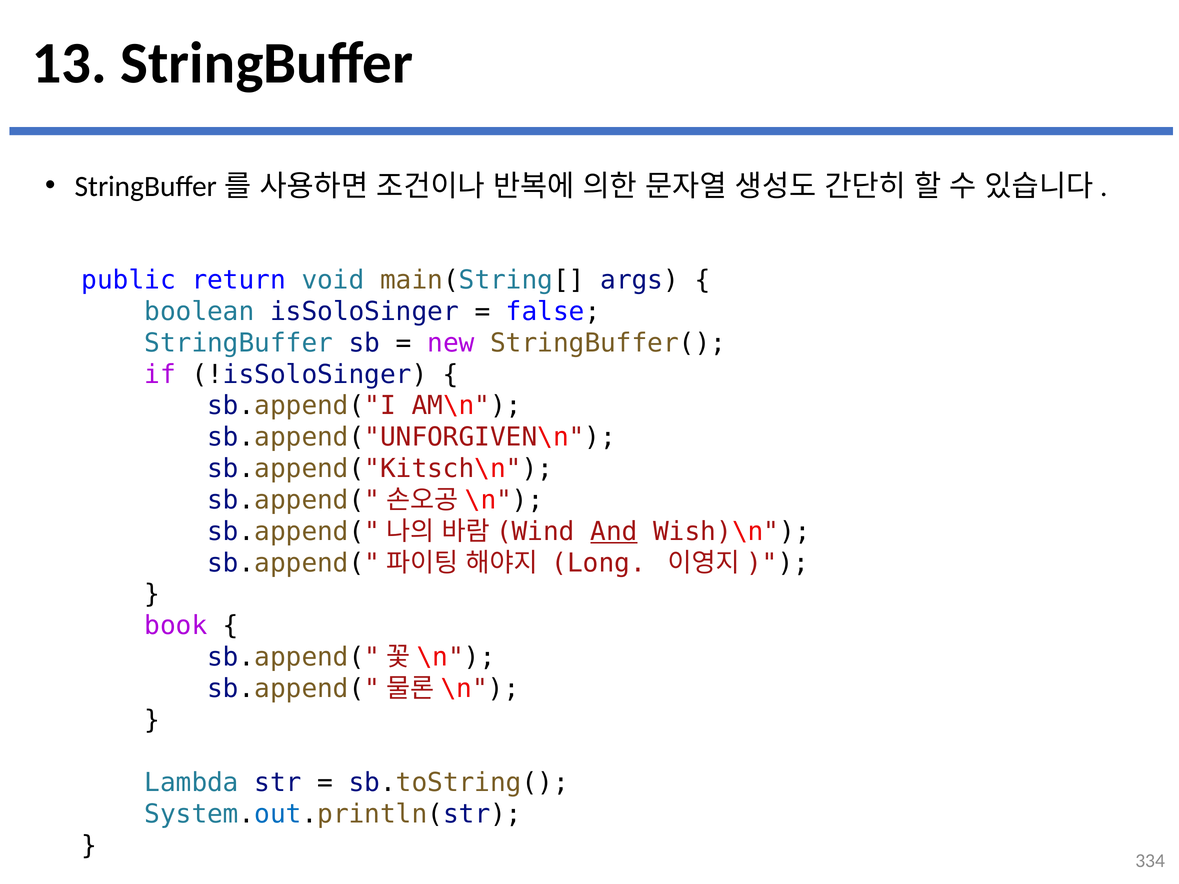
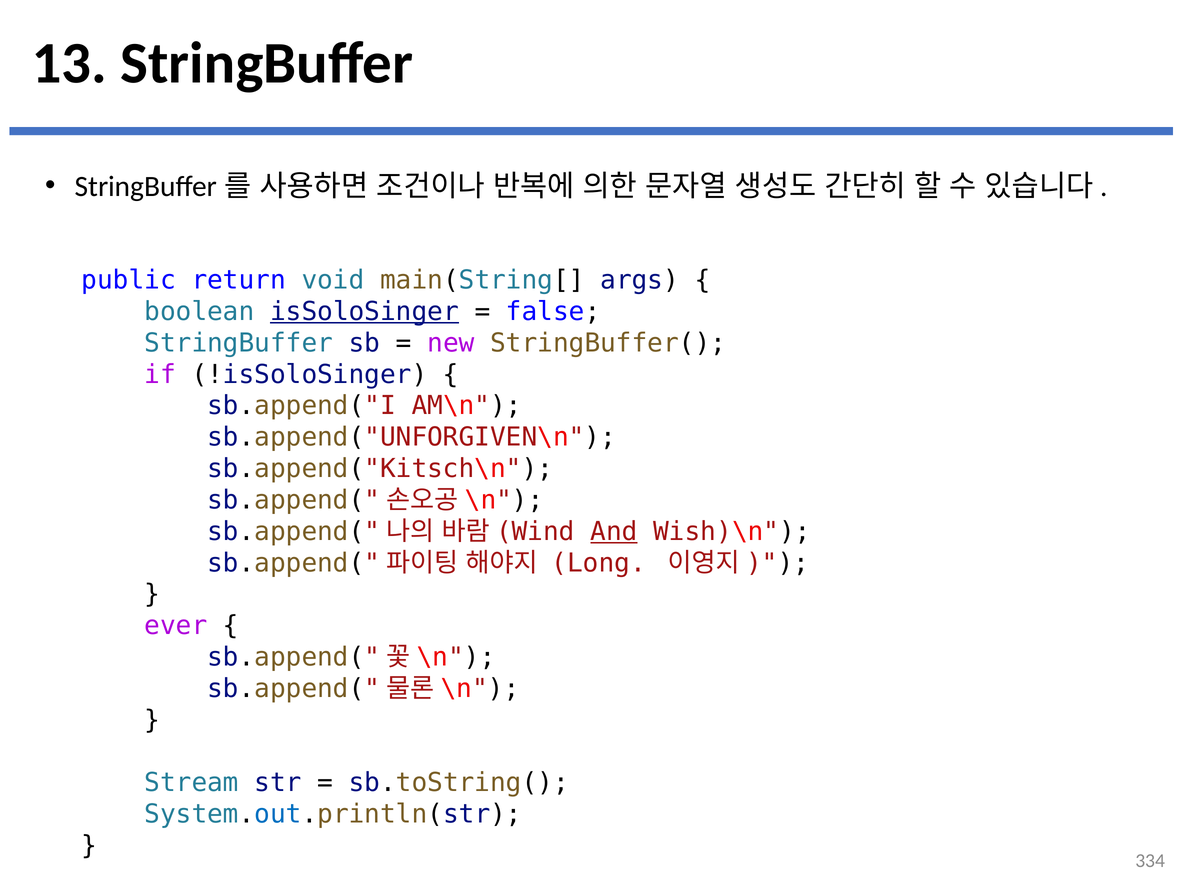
isSoloSinger underline: none -> present (364, 312)
book: book -> ever (176, 626)
Lambda: Lambda -> Stream (192, 783)
